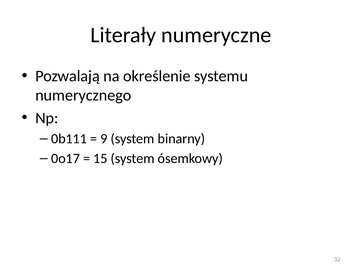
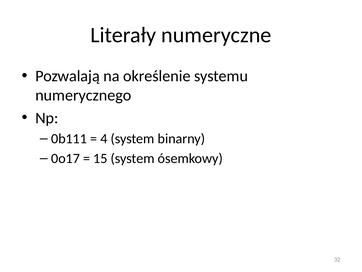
9: 9 -> 4 (104, 139)
